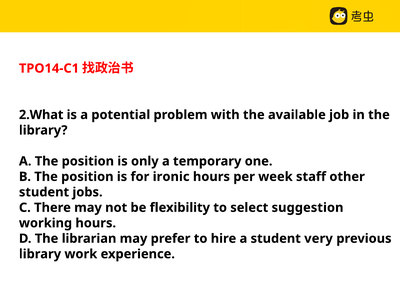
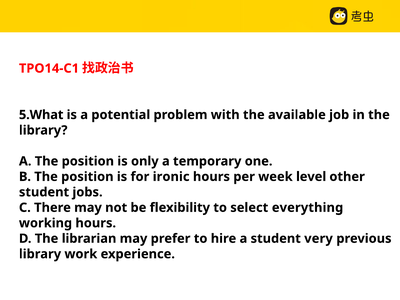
2.What: 2.What -> 5.What (41, 115)
staff: staff -> level (311, 177)
suggestion: suggestion -> everything (308, 208)
